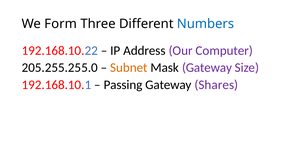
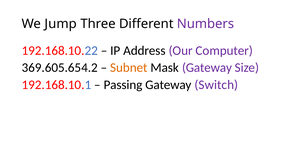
Form: Form -> Jump (61, 24)
Numbers colour: blue -> purple (206, 24)
205.255.255.0: 205.255.255.0 -> 369.605.654.2 (60, 68)
Shares: Shares -> Switch (216, 85)
